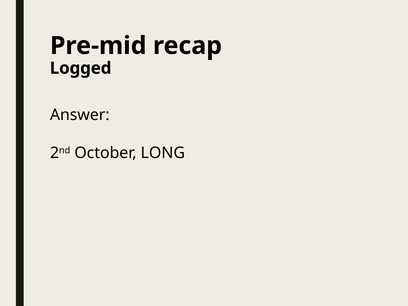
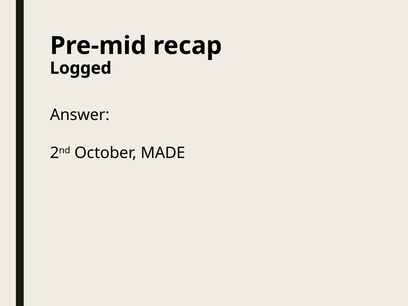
LONG: LONG -> MADE (163, 153)
